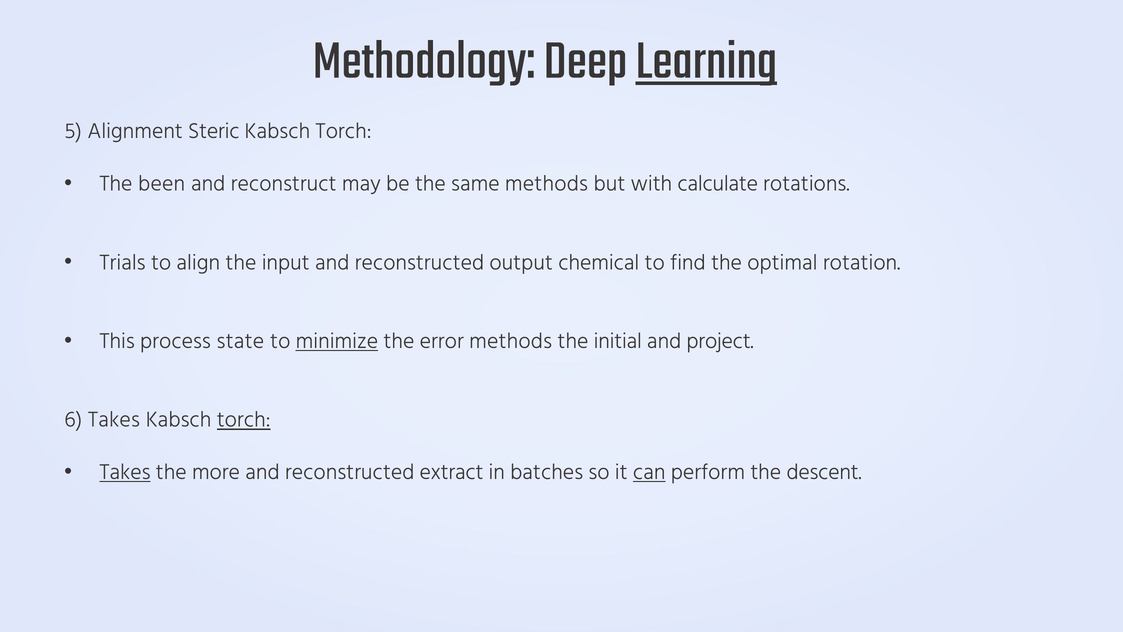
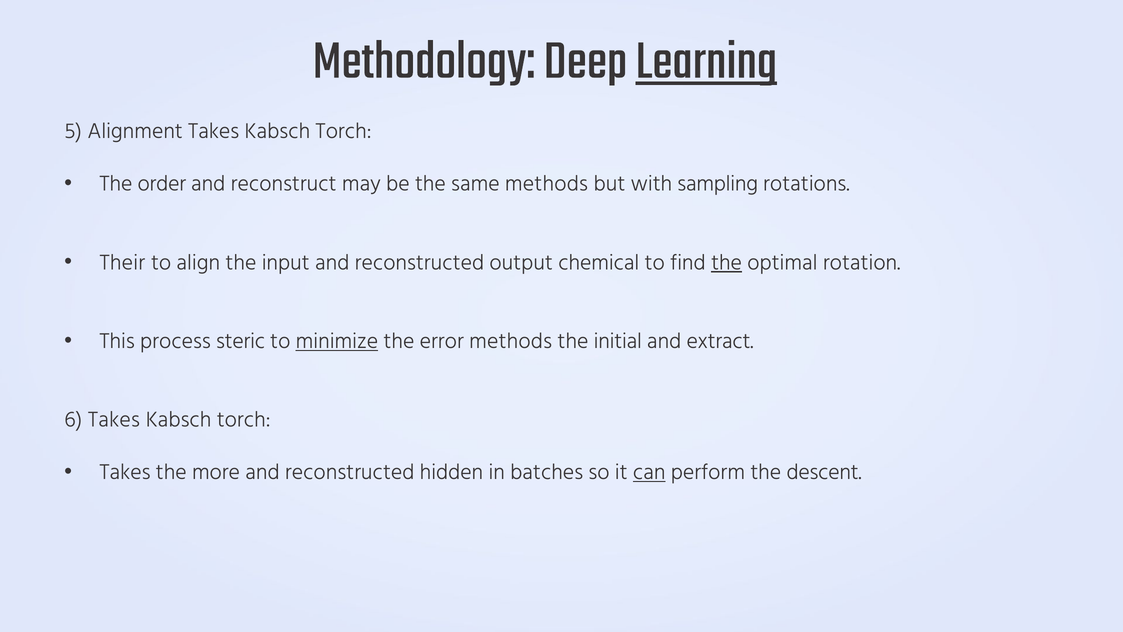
Alignment Steric: Steric -> Takes (214, 131)
been: been -> order (162, 184)
calculate: calculate -> sampling (718, 184)
Trials: Trials -> Their (122, 262)
the underline: none -> present (727, 262)
state: state -> steric (241, 341)
project: project -> extract (720, 341)
torch underline: present -> none (244, 420)
Takes underline: present -> none (125, 472)
extract: extract -> hidden (451, 472)
